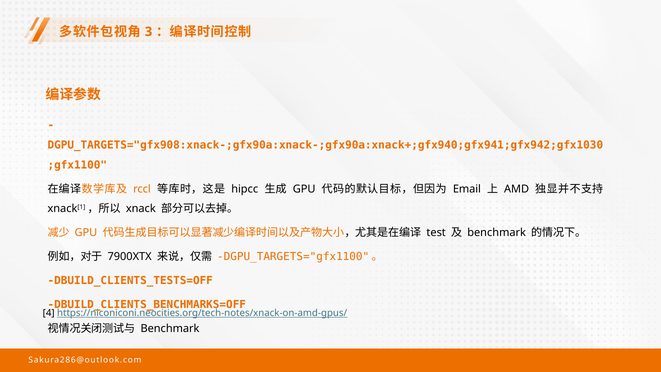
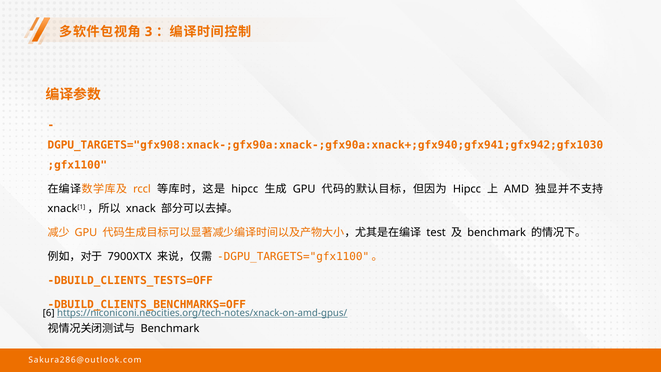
Email: Email -> Hipcc (467, 189)
4: 4 -> 6 (49, 313)
